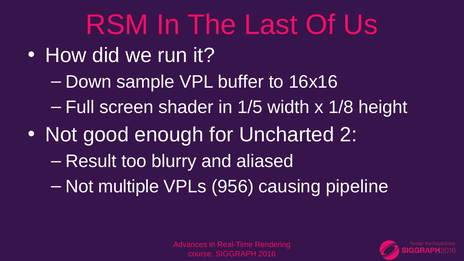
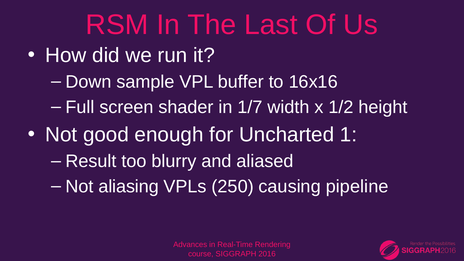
1/5: 1/5 -> 1/7 (250, 107)
1/8: 1/8 -> 1/2 (341, 107)
2: 2 -> 1 (349, 135)
multiple: multiple -> aliasing (129, 187)
956: 956 -> 250 (233, 187)
